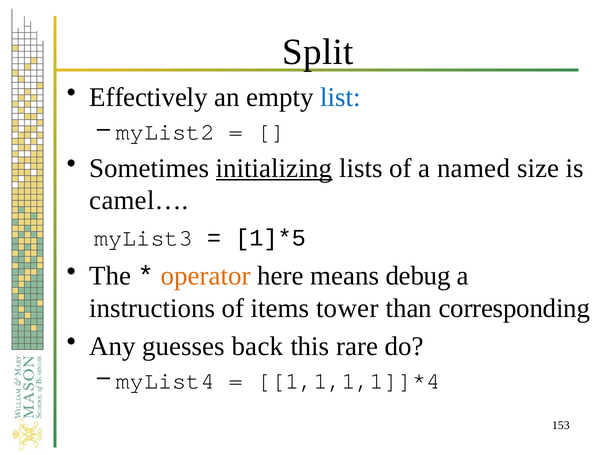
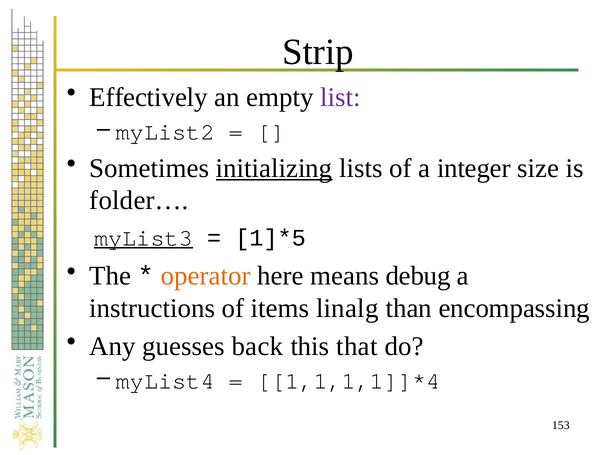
Split: Split -> Strip (318, 52)
list colour: blue -> purple (341, 97)
named: named -> integer (474, 168)
camel…: camel… -> folder… (139, 200)
myList3 underline: none -> present (144, 237)
tower: tower -> linalg (347, 308)
corresponding: corresponding -> encompassing (514, 308)
rare: rare -> that (357, 346)
